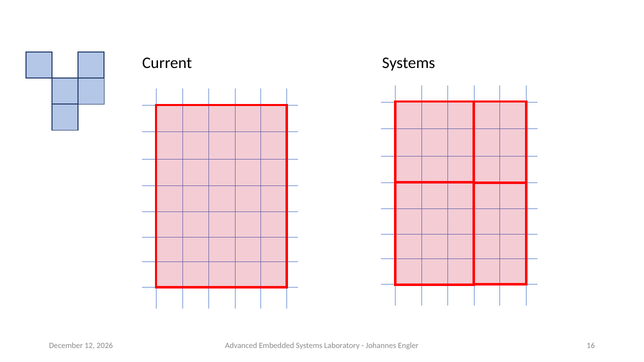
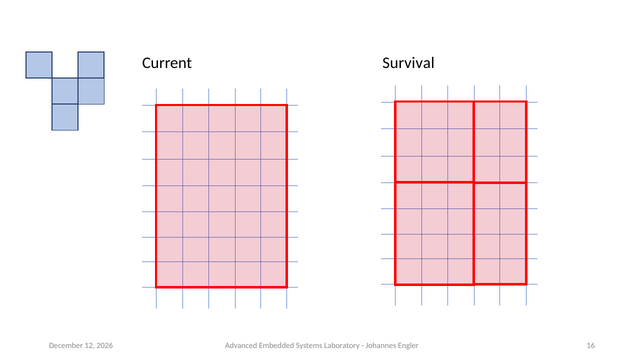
Current Systems: Systems -> Survival (408, 63)
